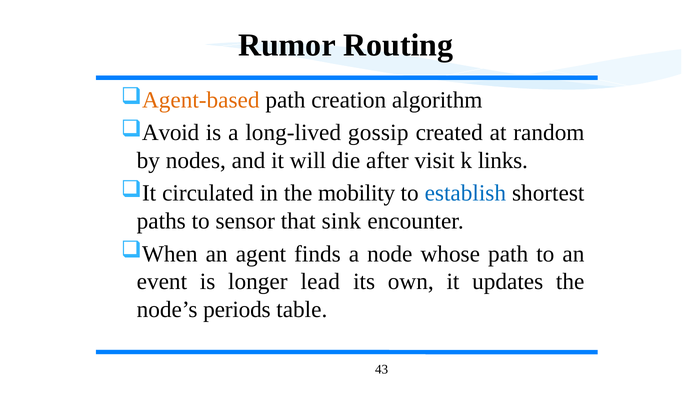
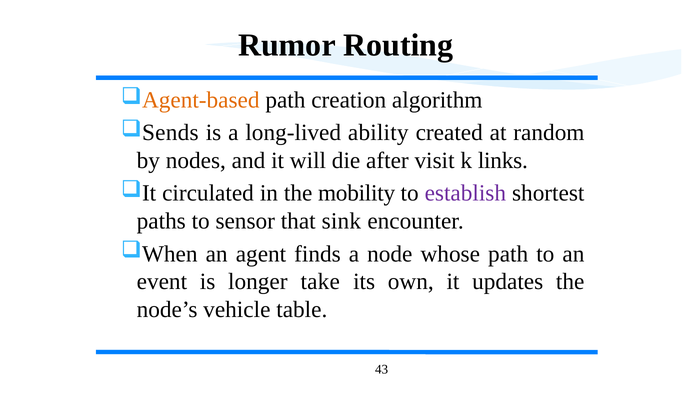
Avoid: Avoid -> Sends (170, 133)
gossip: gossip -> ability (378, 133)
establish colour: blue -> purple (465, 193)
lead: lead -> take (320, 282)
periods: periods -> vehicle (237, 309)
